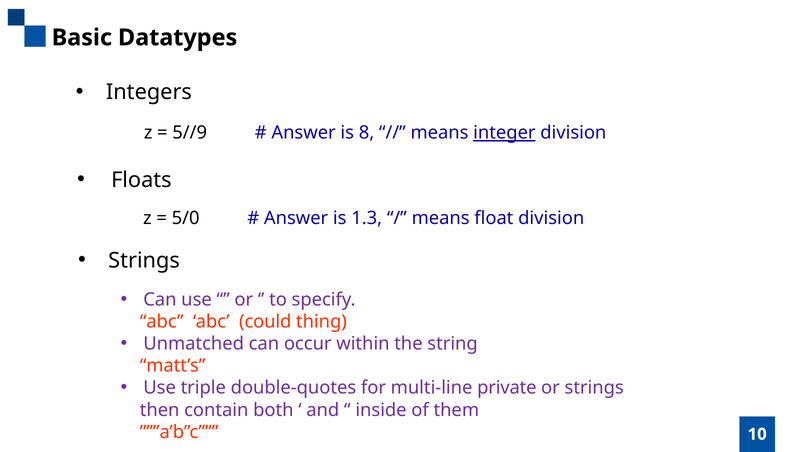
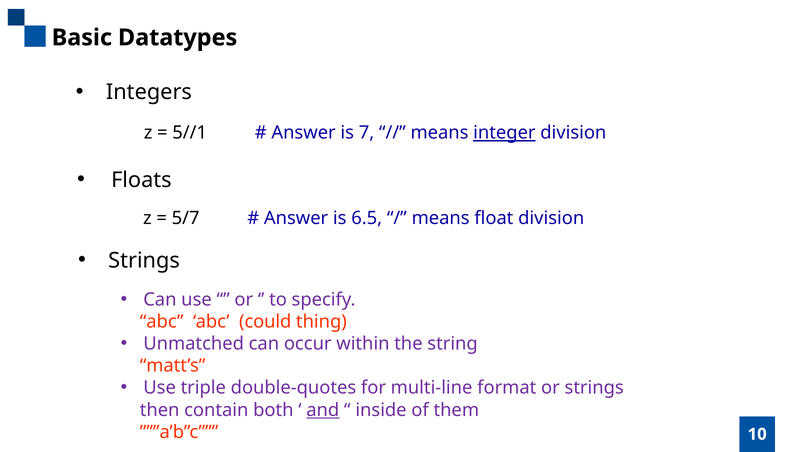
5//9: 5//9 -> 5//1 (190, 133)
8: 8 -> 7 (366, 133)
5/0: 5/0 -> 5/7 (186, 218)
1.3: 1.3 -> 6.5 (367, 218)
private: private -> format (507, 388)
and underline: none -> present (323, 410)
